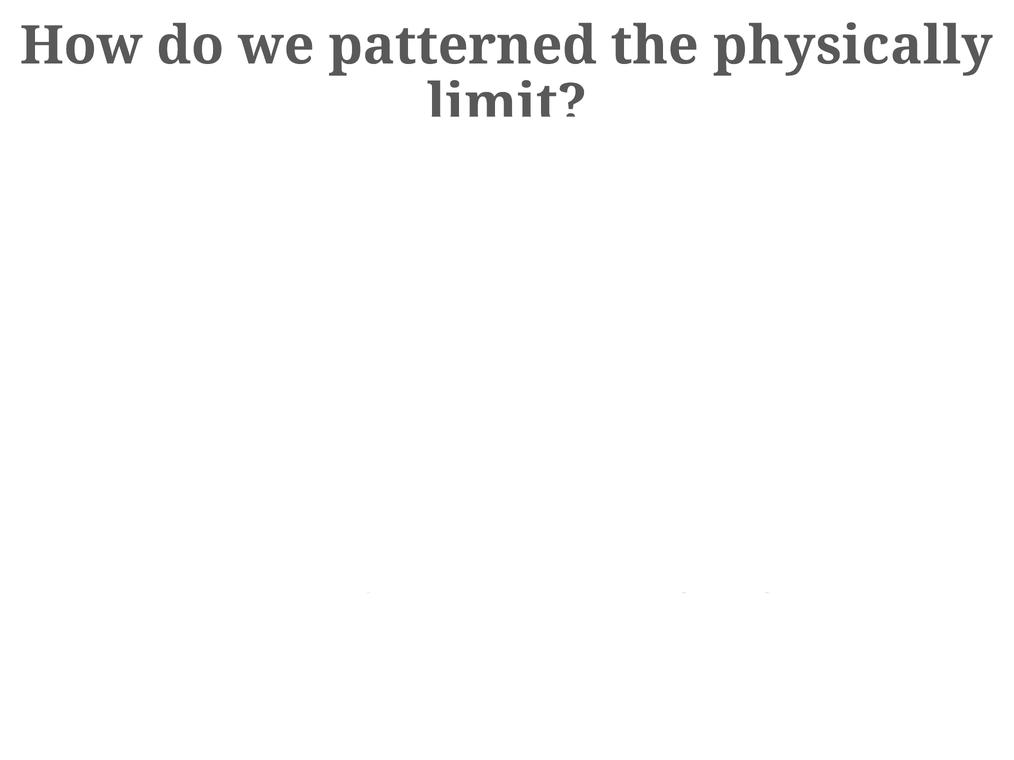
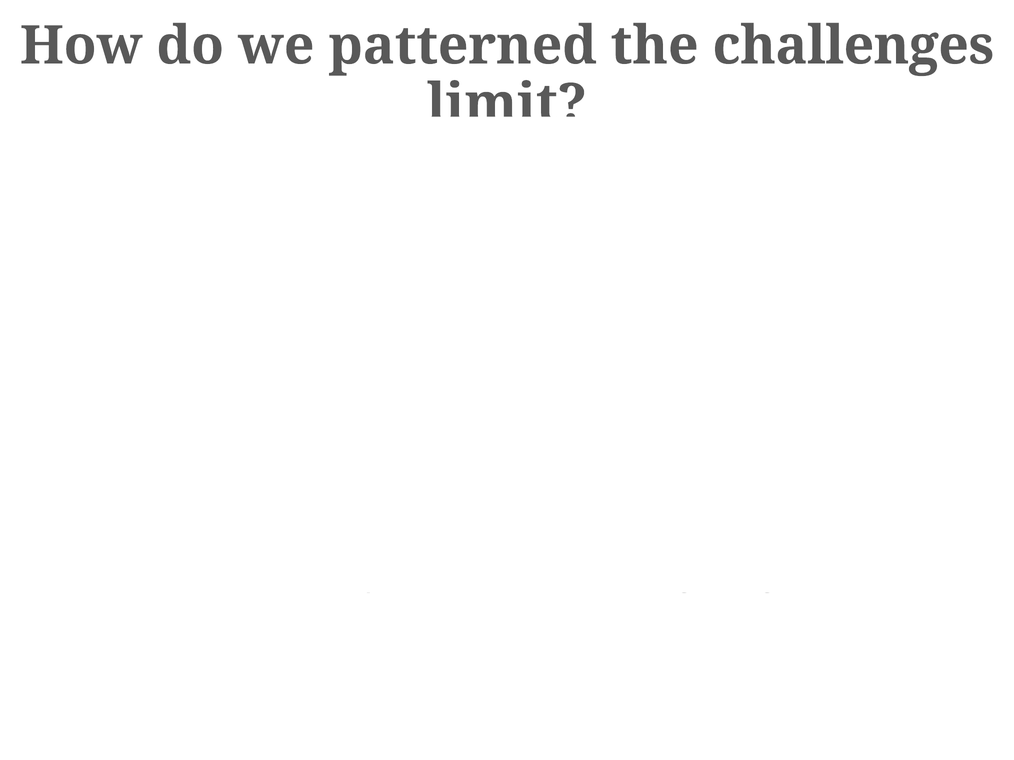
the physically: physically -> challenges (853, 46)
